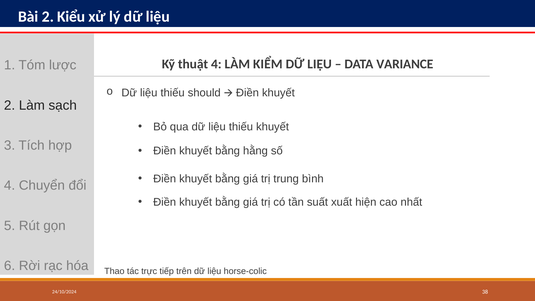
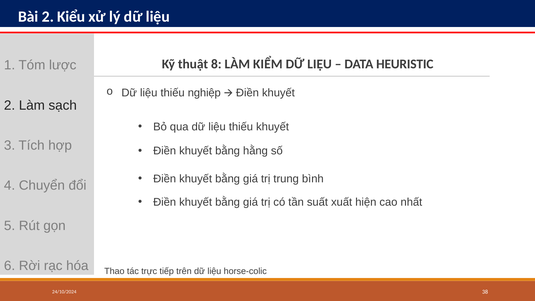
thuật 4: 4 -> 8 (216, 64)
VARIANCE: VARIANCE -> HEURISTIC (405, 64)
should: should -> nghiệp (204, 93)
